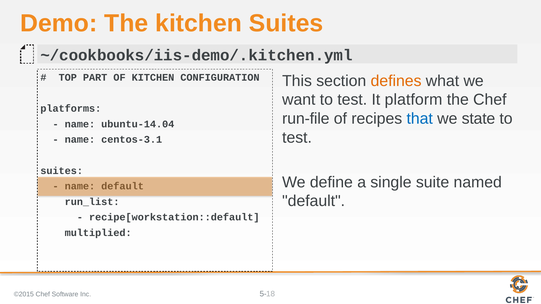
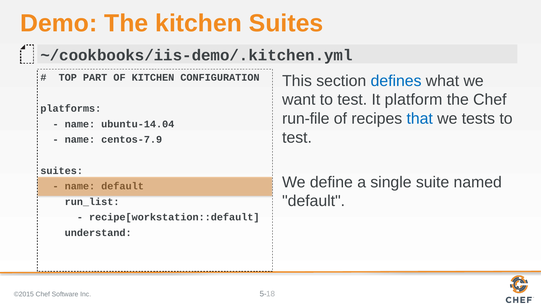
defines colour: orange -> blue (396, 81)
state: state -> tests (478, 119)
centos-3.1: centos-3.1 -> centos-7.9 (132, 140)
multiplied: multiplied -> understand (98, 233)
